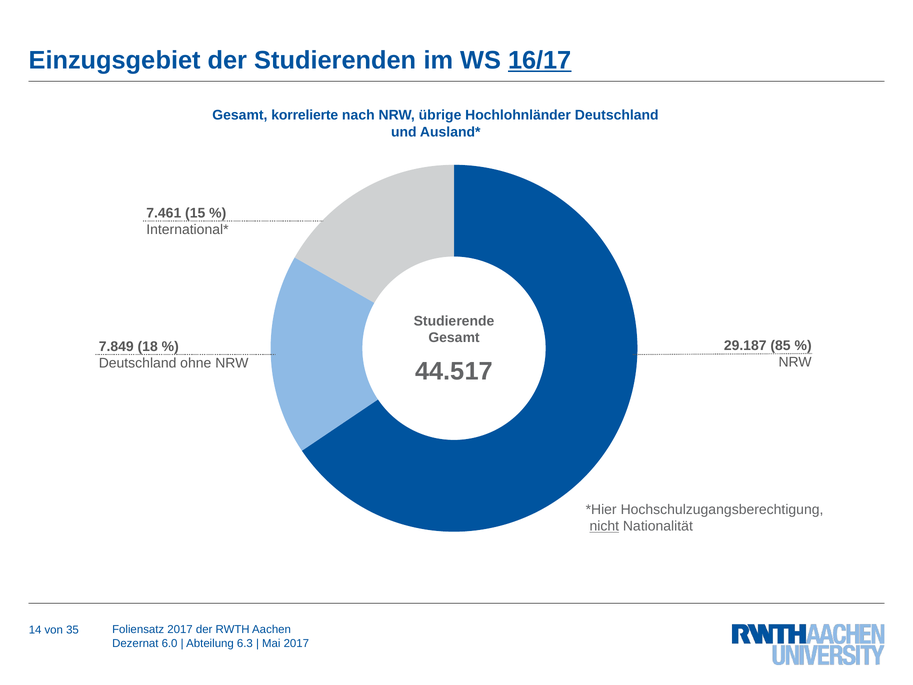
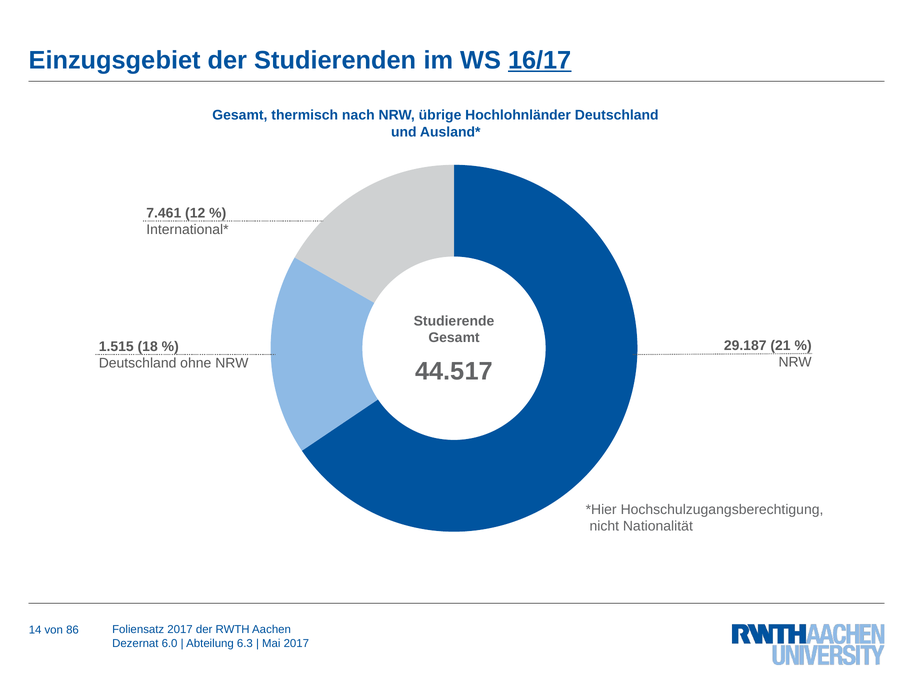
korrelierte: korrelierte -> thermisch (305, 115)
15: 15 -> 12 (195, 213)
85: 85 -> 21 (780, 345)
7.849: 7.849 -> 1.515 (116, 346)
nicht underline: present -> none (604, 526)
35: 35 -> 86 (73, 630)
